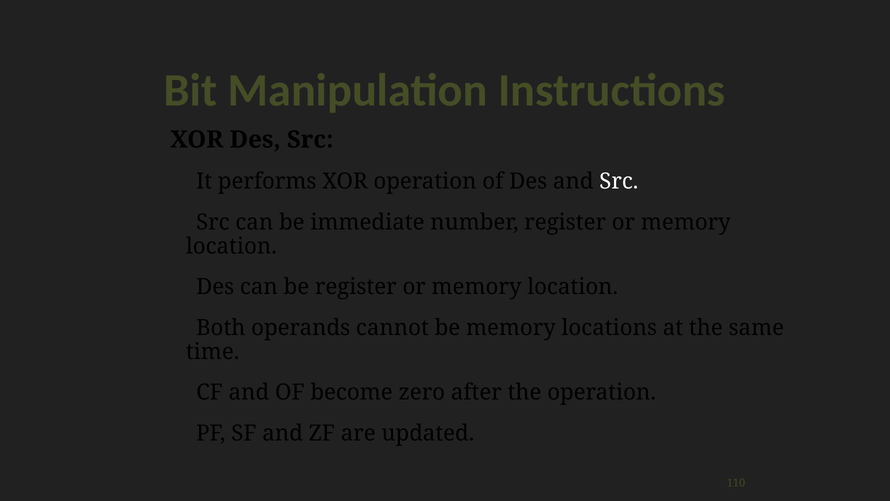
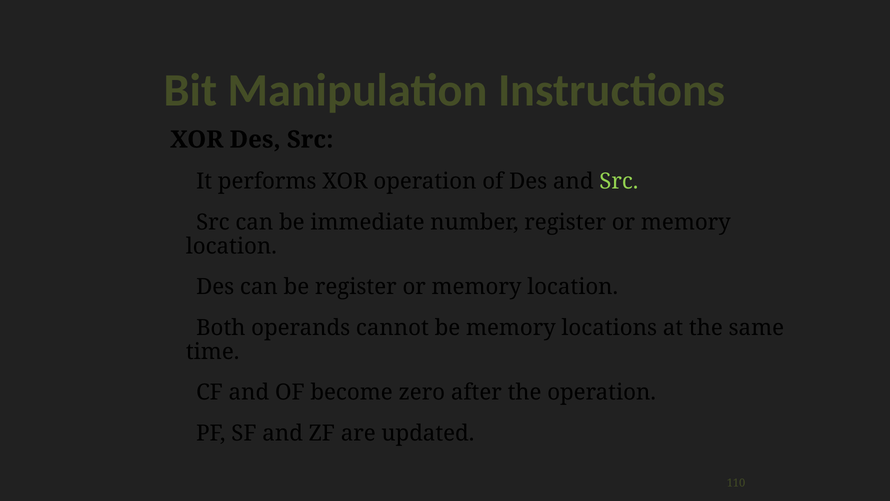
Src colour: white -> light green (619, 181)
